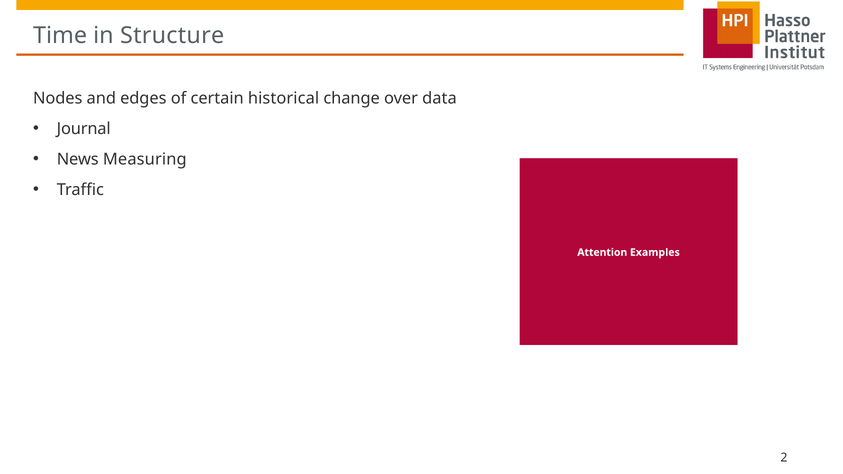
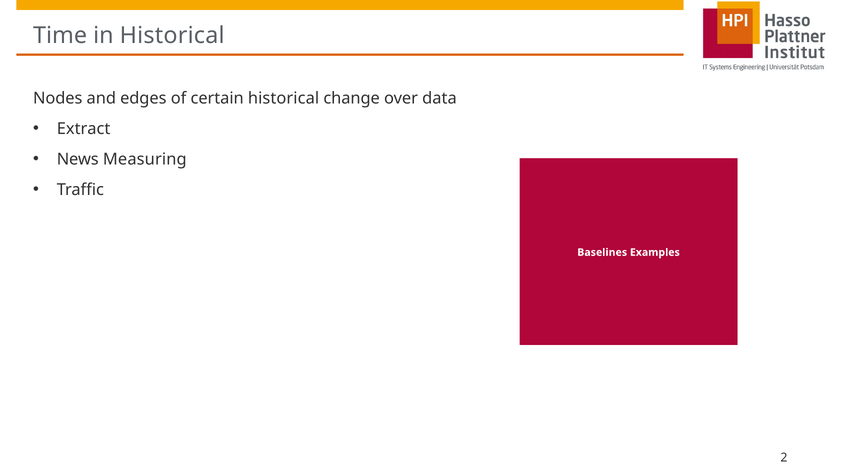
in Structure: Structure -> Historical (172, 36)
Journal: Journal -> Extract (84, 129)
Attention: Attention -> Baselines (602, 252)
